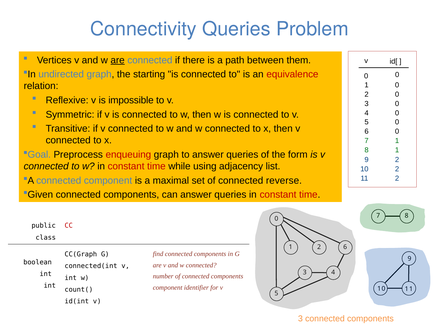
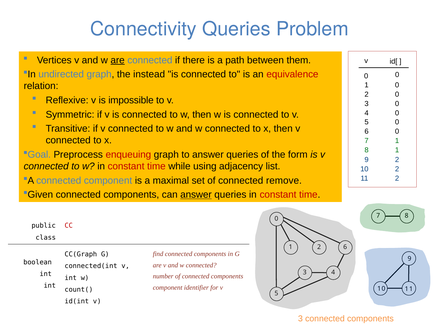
starting: starting -> instead (149, 74)
reverse: reverse -> remove (284, 180)
answer underline: none -> present (196, 195)
